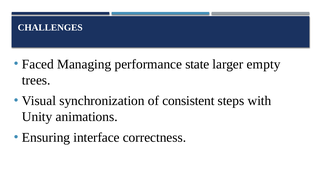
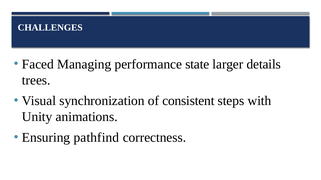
empty: empty -> details (264, 64)
interface: interface -> pathfind (96, 138)
